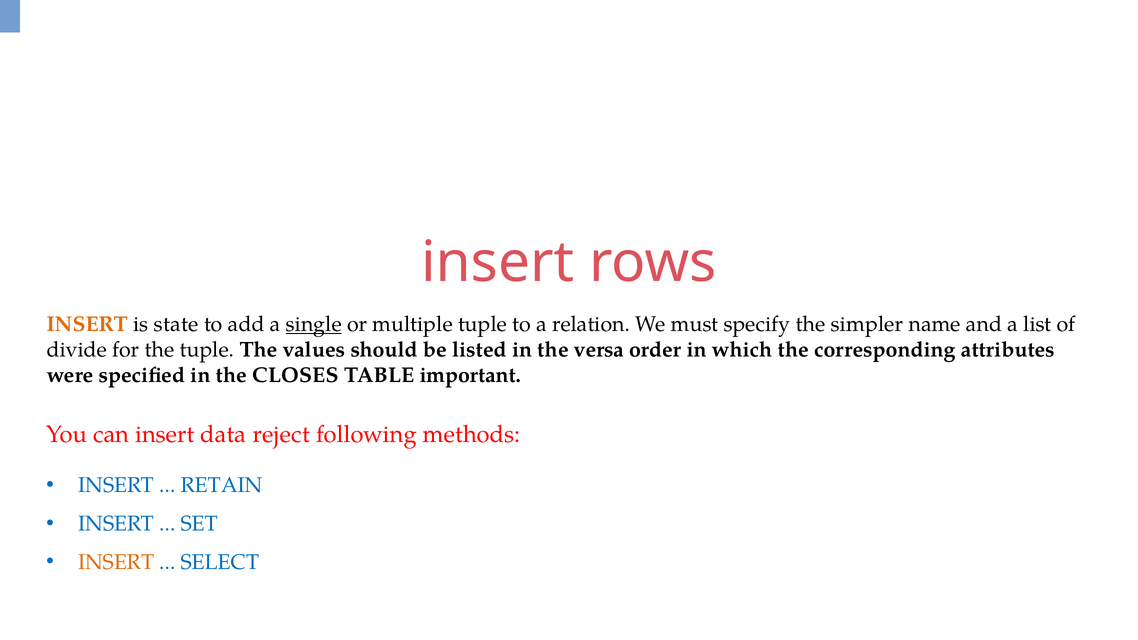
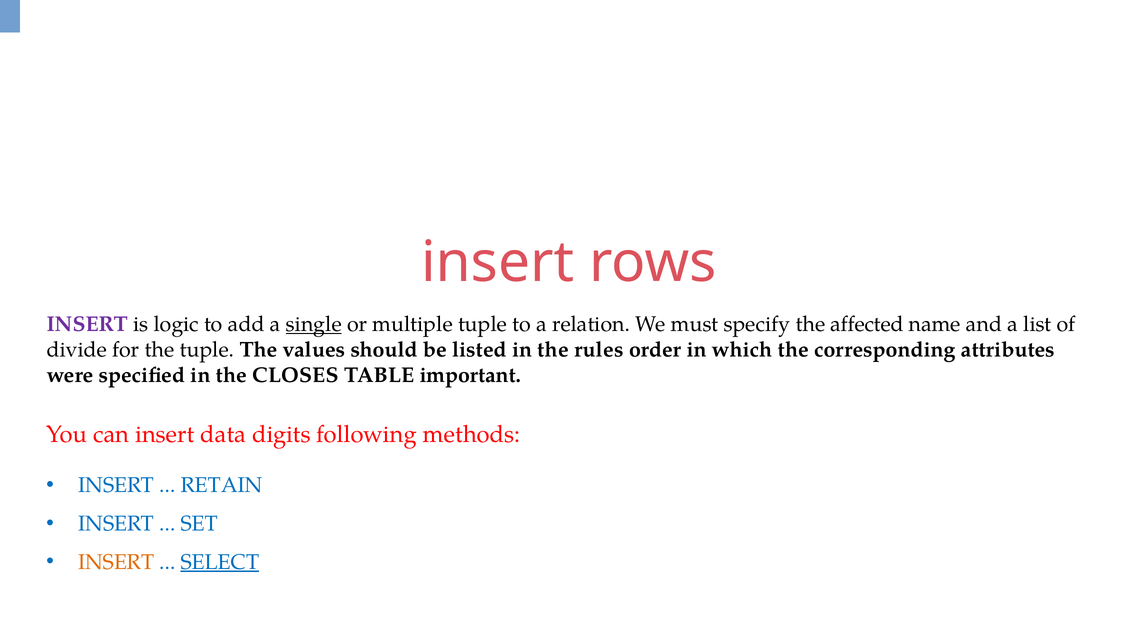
INSERT colour: orange -> purple (87, 324)
state: state -> logic (176, 324)
simpler: simpler -> affected (867, 324)
versa: versa -> rules (599, 350)
reject: reject -> digits (281, 434)
SELECT underline: none -> present (220, 562)
